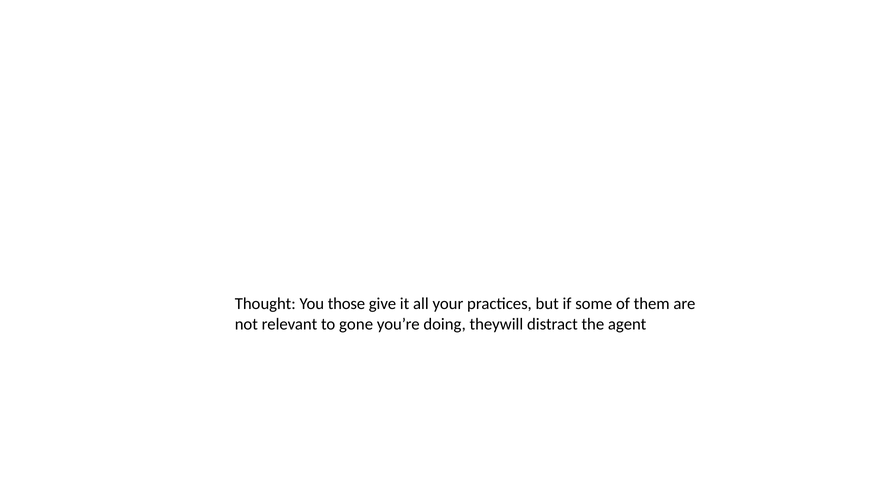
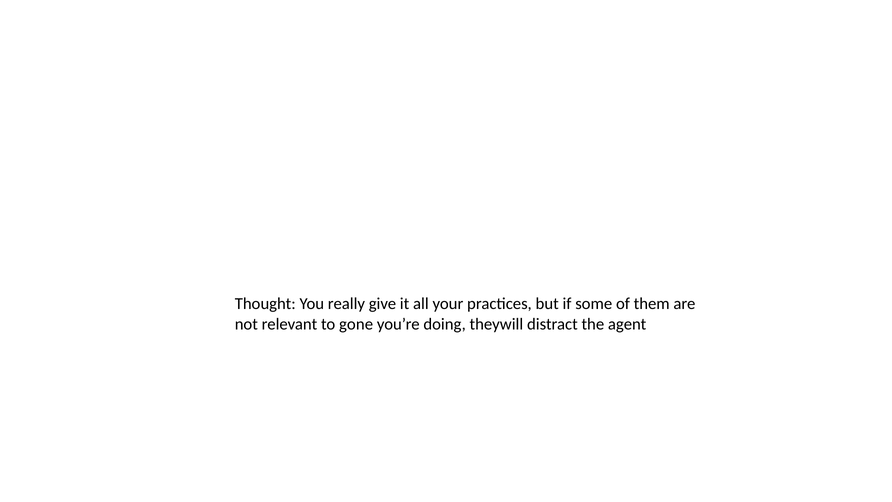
those: those -> really (346, 304)
